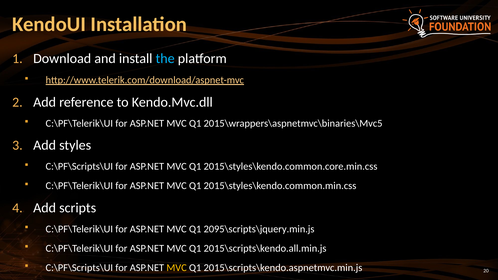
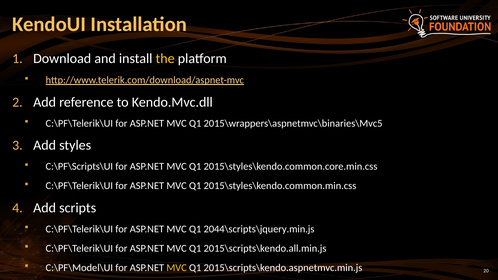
the colour: light blue -> yellow (165, 59)
2095\scripts\jquery.min.js: 2095\scripts\jquery.min.js -> 2044\scripts\jquery.min.js (259, 229)
C:\PF\Scripts\UI: C:\PF\Scripts\UI -> C:\PF\Model\UI (79, 268)
